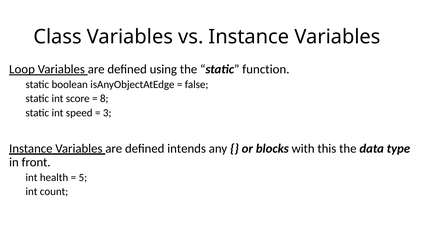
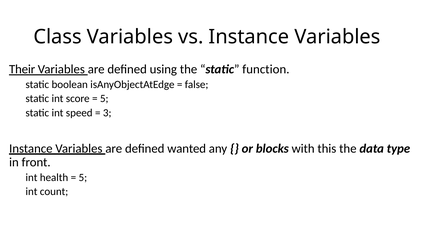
Loop: Loop -> Their (22, 69)
8: 8 -> 5 (104, 98)
intends: intends -> wanted (187, 148)
